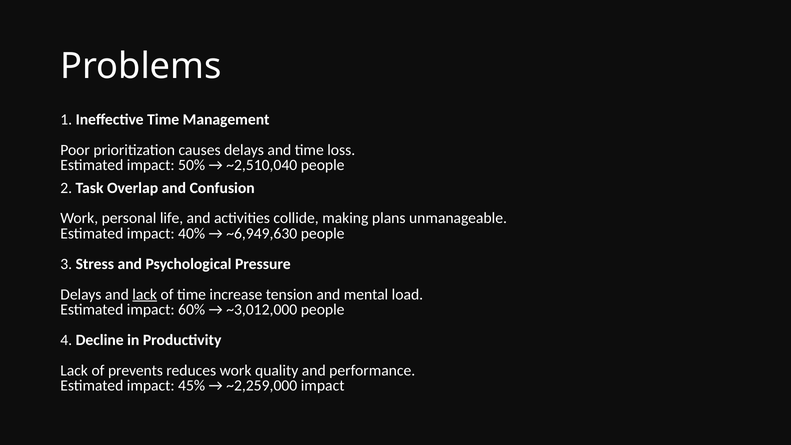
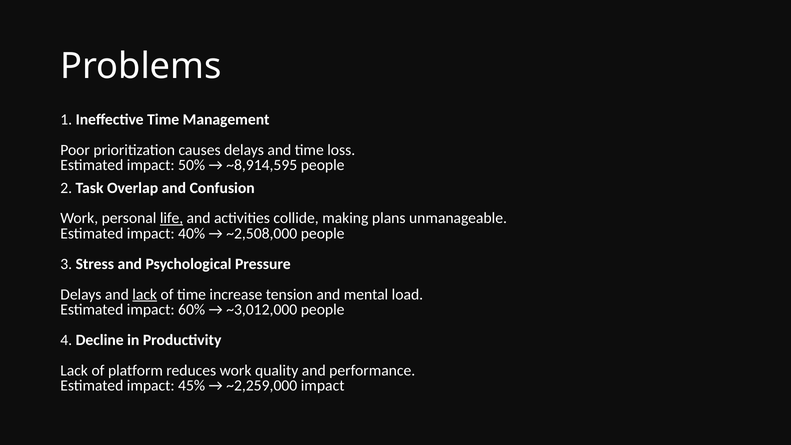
~2,510,040: ~2,510,040 -> ~8,914,595 (262, 165)
life underline: none -> present (172, 218)
~6,949,630: ~6,949,630 -> ~2,508,000 (262, 233)
prevents: prevents -> platform (135, 370)
